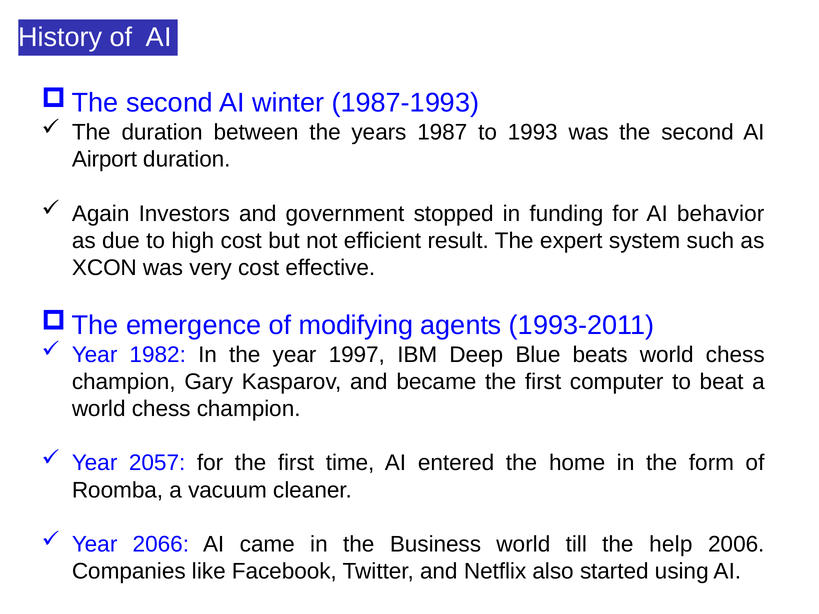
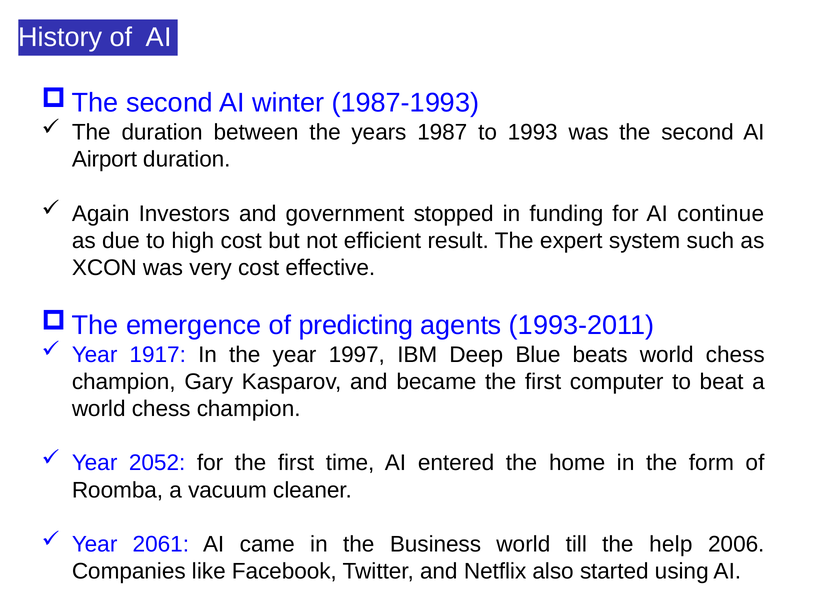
behavior: behavior -> continue (721, 214)
modifying: modifying -> predicting (356, 325)
1982: 1982 -> 1917 (158, 355)
2057: 2057 -> 2052 (157, 463)
2066: 2066 -> 2061 (161, 545)
